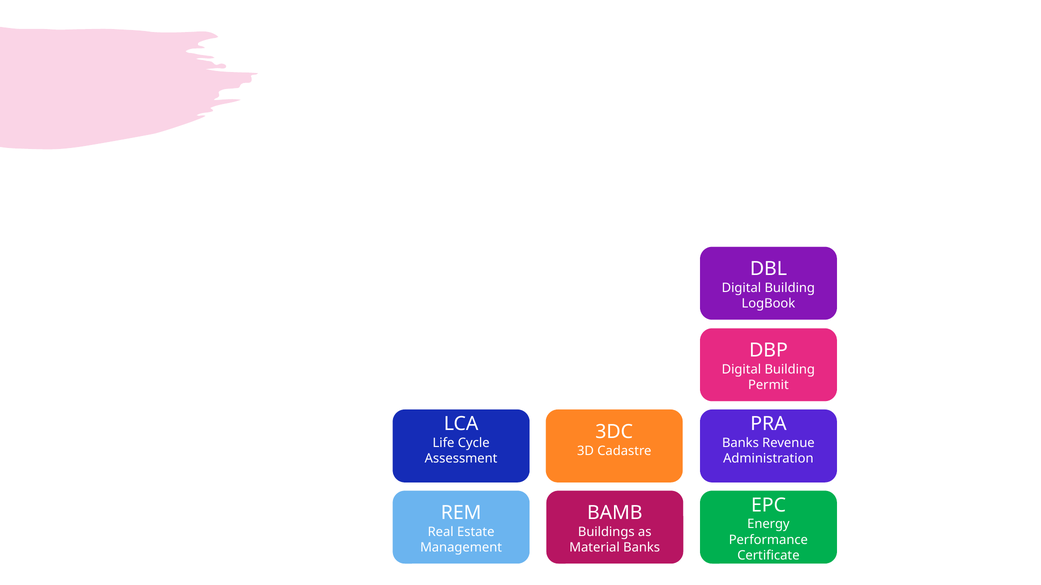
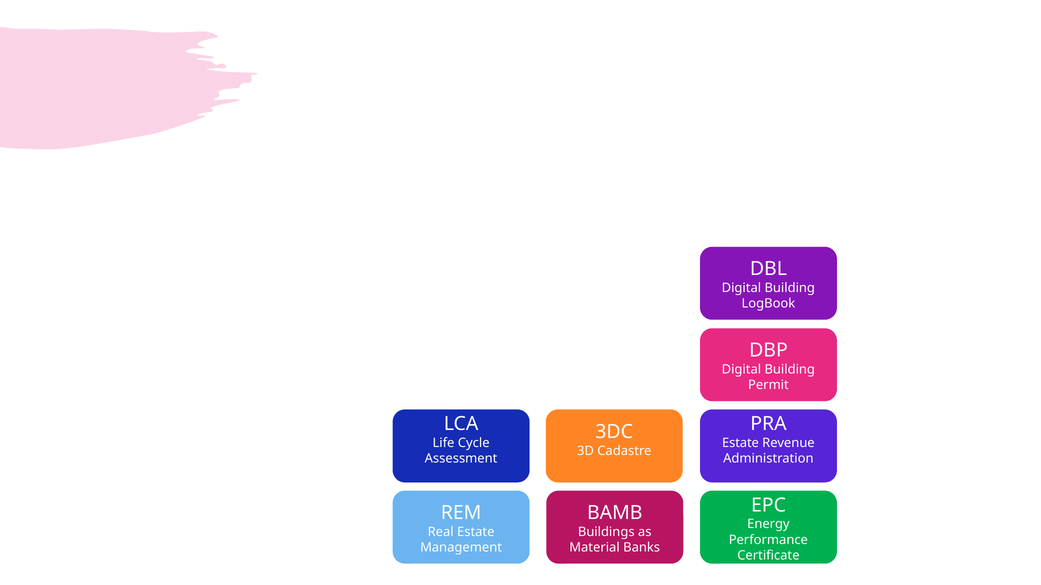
Banks: Banks -> Estate (741, 443)
